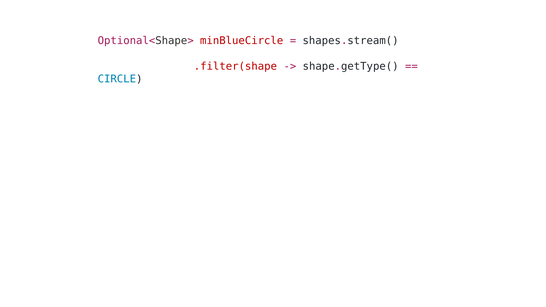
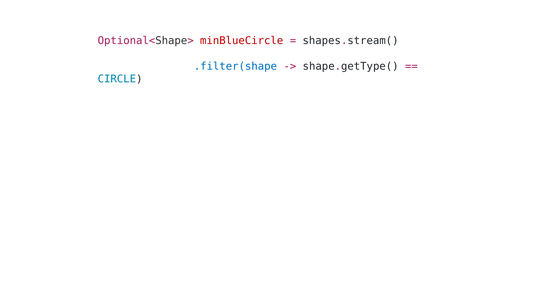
.filter(shape colour: red -> blue (235, 66)
